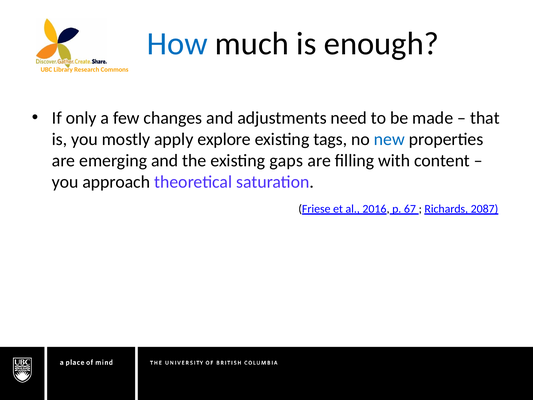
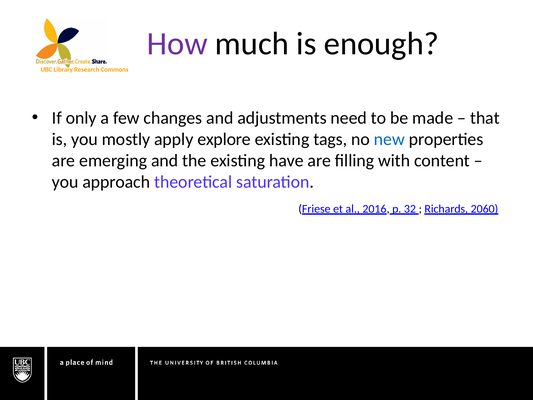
How colour: blue -> purple (177, 44)
gaps: gaps -> have (286, 160)
67: 67 -> 32 (410, 209)
2087: 2087 -> 2060 (484, 209)
